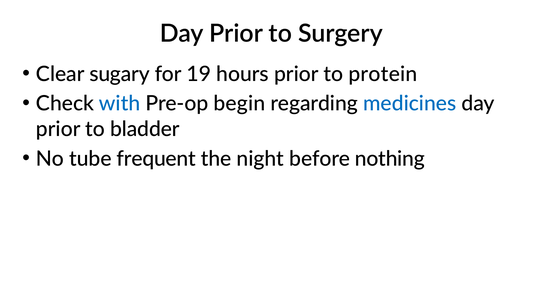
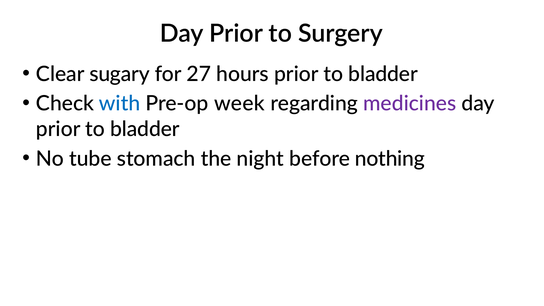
19: 19 -> 27 (199, 74)
hours prior to protein: protein -> bladder (383, 74)
begin: begin -> week (239, 104)
medicines colour: blue -> purple (410, 104)
frequent: frequent -> stomach (156, 159)
